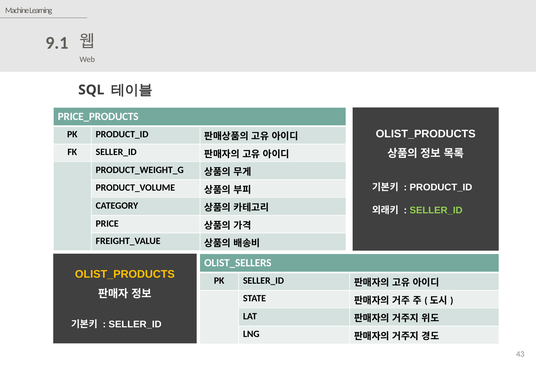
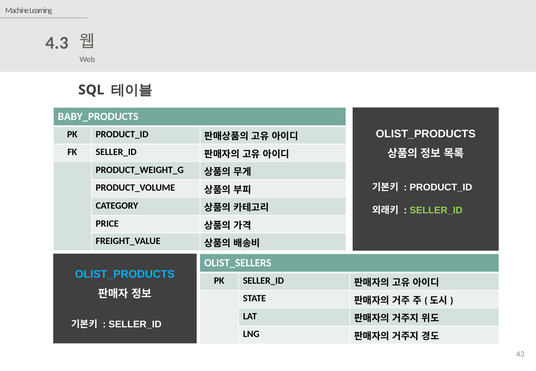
9.1: 9.1 -> 4.3 (57, 43)
PRICE_PRODUCTS: PRICE_PRODUCTS -> BABY_PRODUCTS (98, 117)
OLIST_PRODUCTS colour: yellow -> light blue (125, 274)
